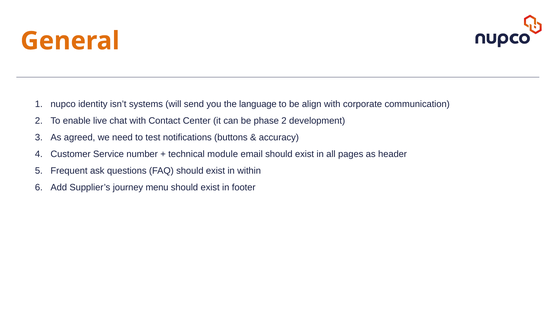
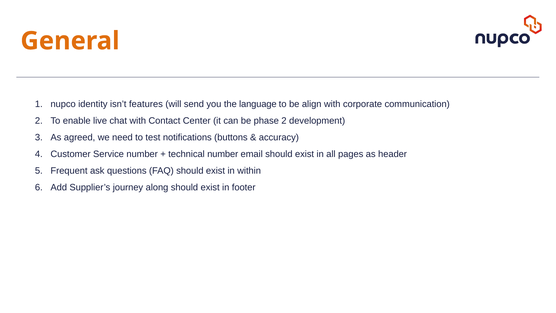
systems: systems -> features (146, 104)
technical module: module -> number (223, 154)
menu: menu -> along (157, 187)
